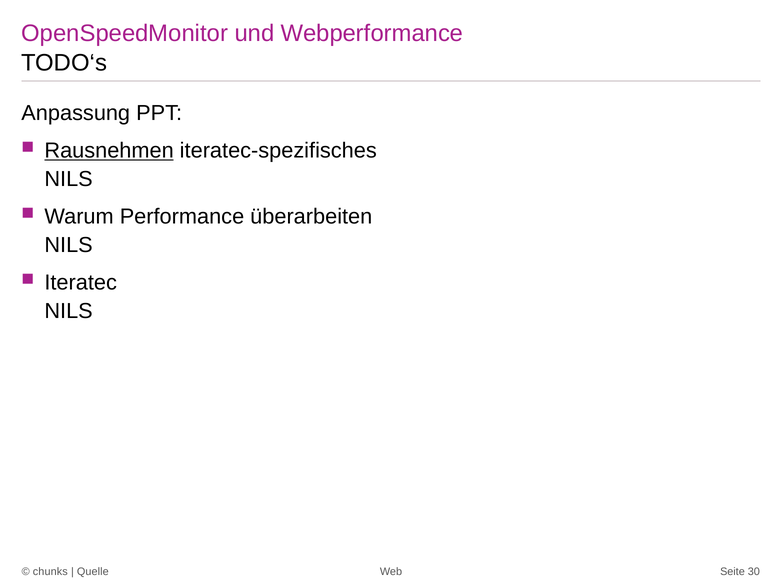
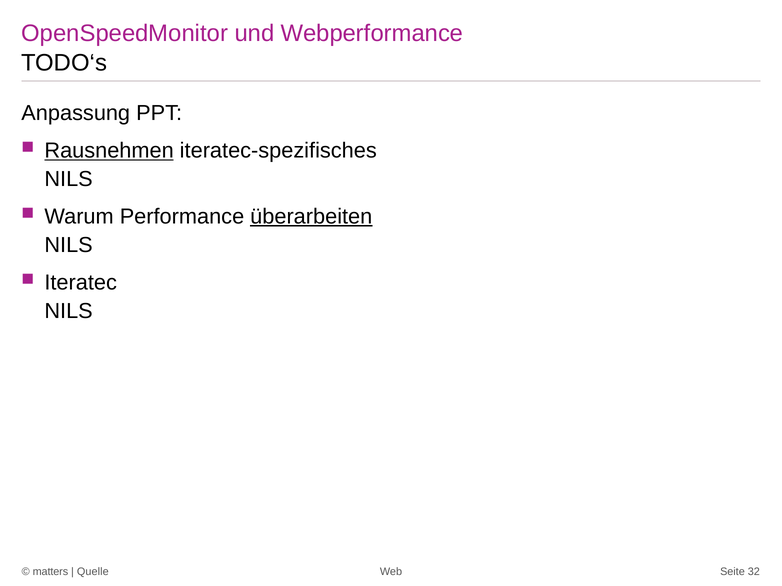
überarbeiten underline: none -> present (311, 217)
chunks: chunks -> matters (50, 572)
30: 30 -> 32 (754, 572)
